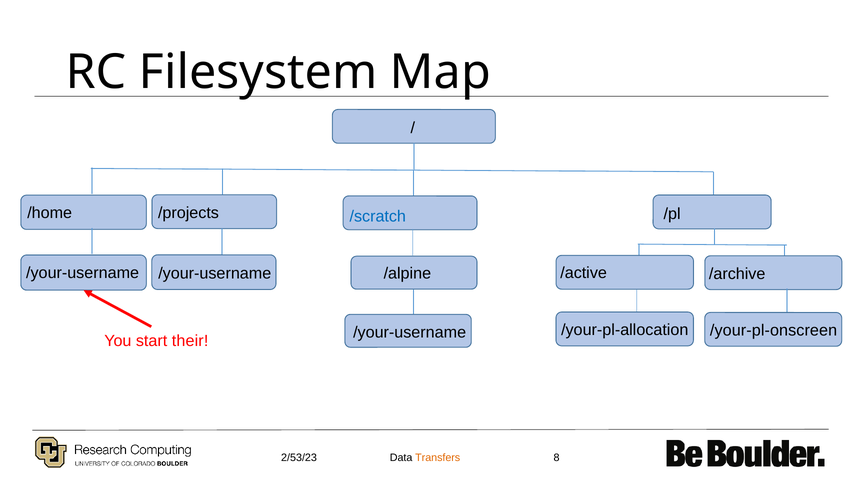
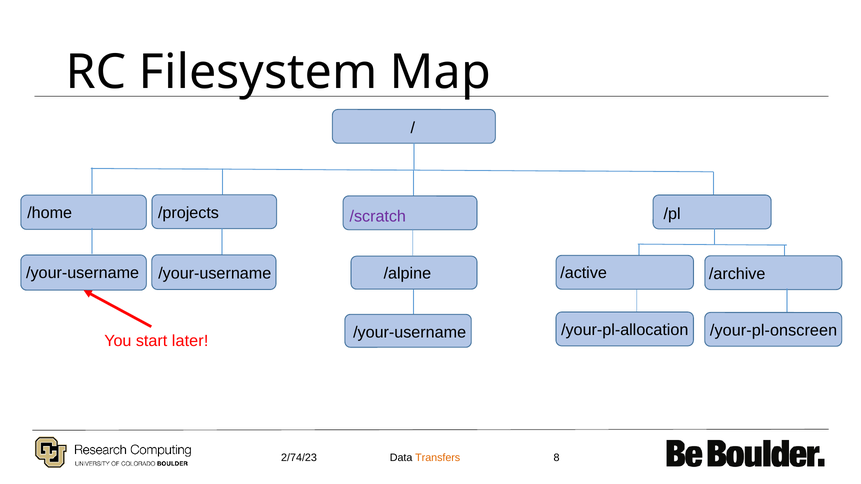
/scratch colour: blue -> purple (378, 217)
their: their -> later (190, 341)
2/53/23: 2/53/23 -> 2/74/23 (299, 458)
